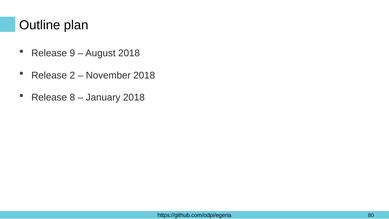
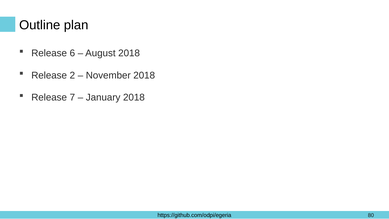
9: 9 -> 6 (72, 53)
8: 8 -> 7 (72, 97)
